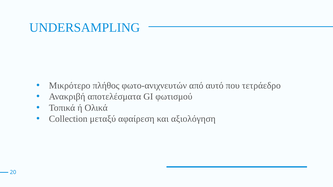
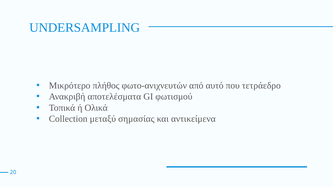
αφαίρεση: αφαίρεση -> σημασίας (136, 119)
αξιολόγηση: αξιολόγηση -> αντικείμενα (193, 119)
